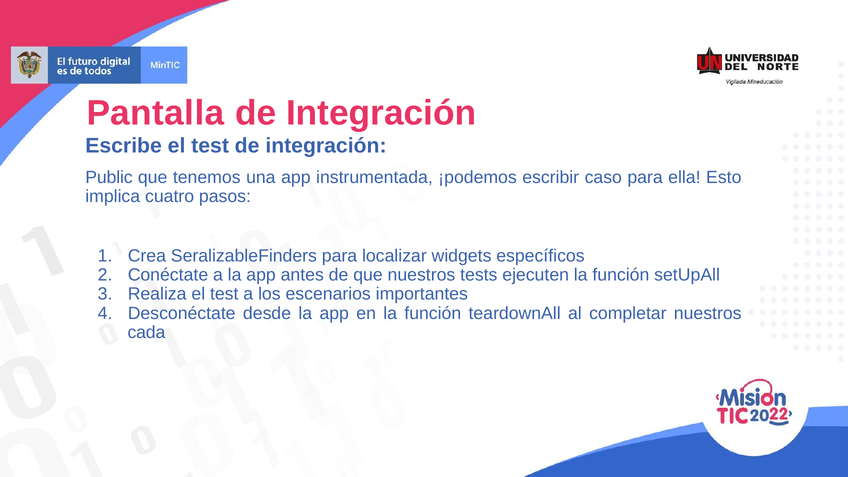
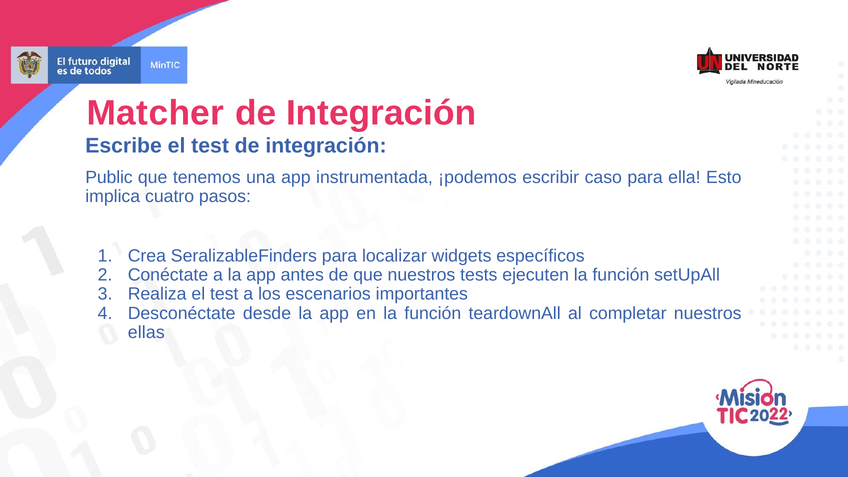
Pantalla: Pantalla -> Matcher (155, 113)
cada: cada -> ellas (146, 332)
